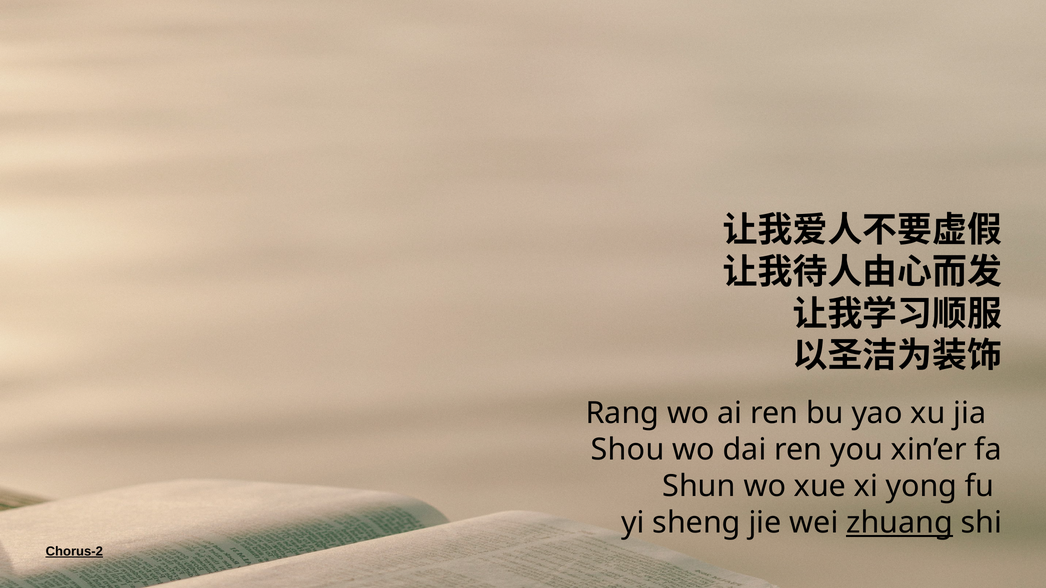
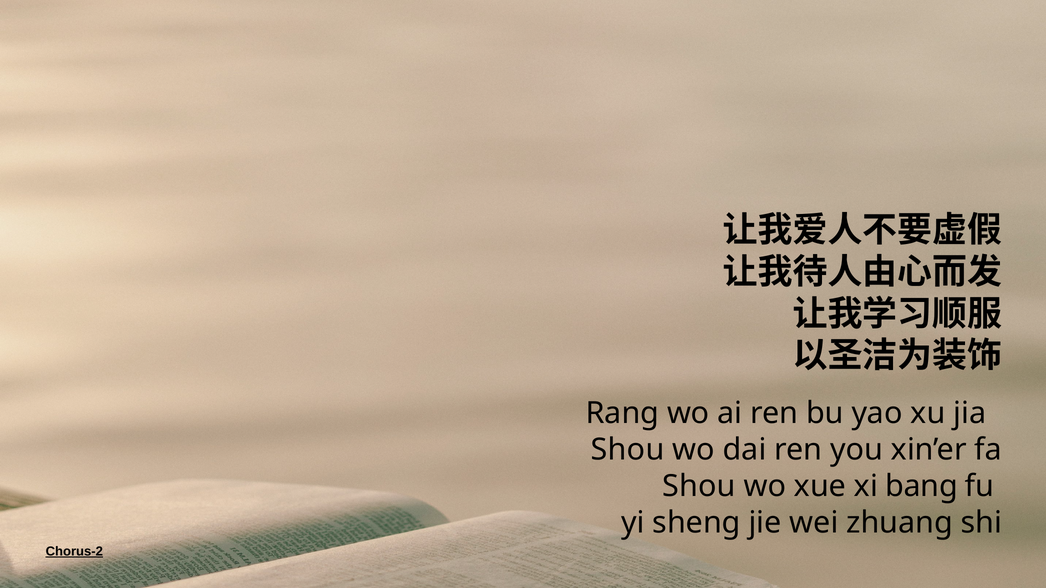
Shun: Shun -> Shou (699, 487)
yong: yong -> bang (921, 487)
zhuang underline: present -> none (900, 523)
